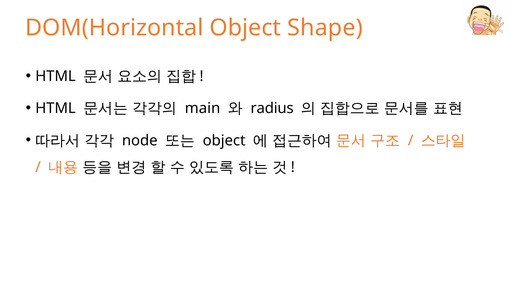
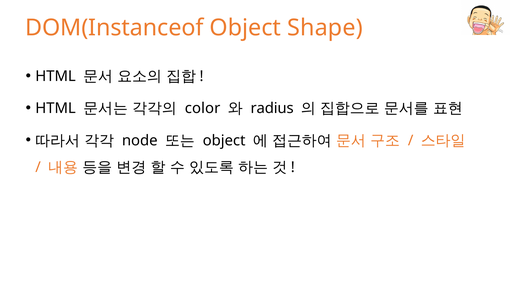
DOM(Horizontal: DOM(Horizontal -> DOM(Instanceof (114, 28)
main: main -> color (203, 108)
